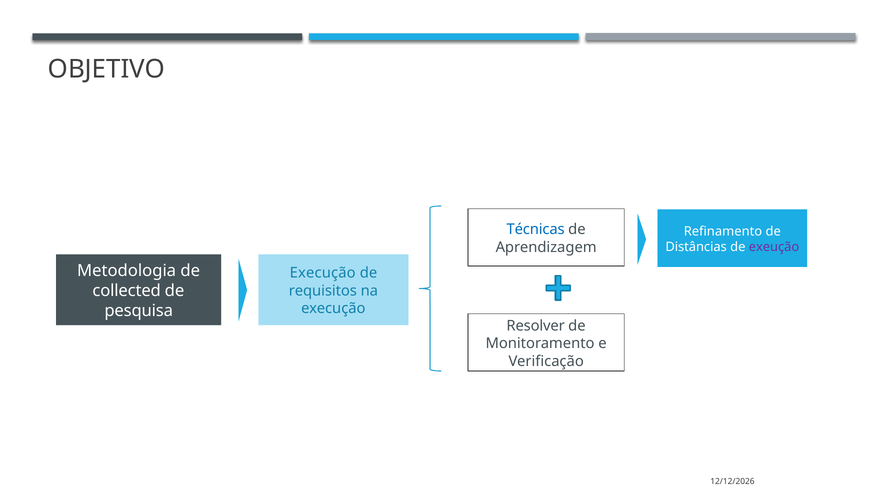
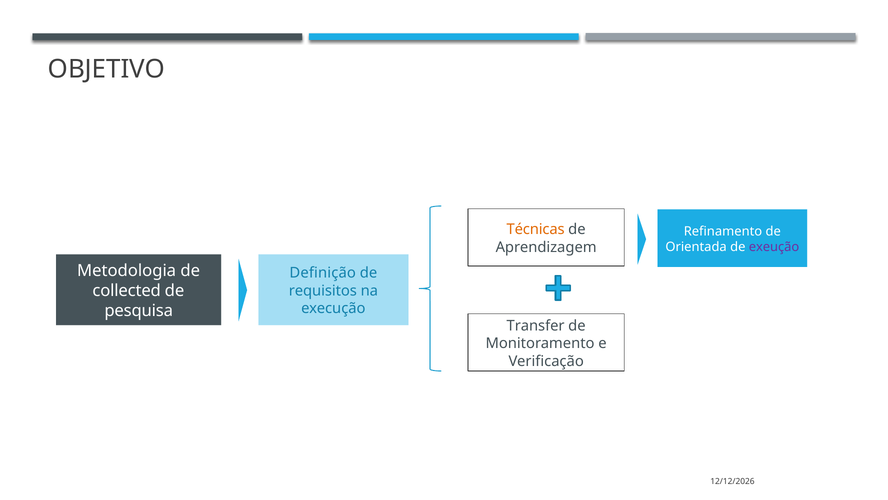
Técnicas colour: blue -> orange (536, 229)
Distâncias: Distâncias -> Orientada (696, 247)
Execução: Execução -> Definição (323, 273)
Resolver: Resolver -> Transfer (536, 325)
